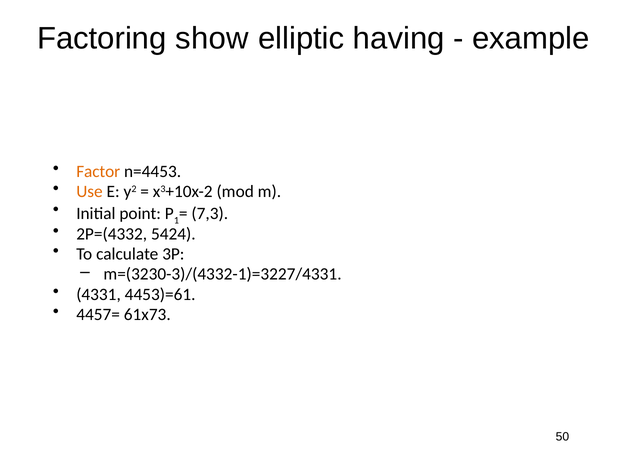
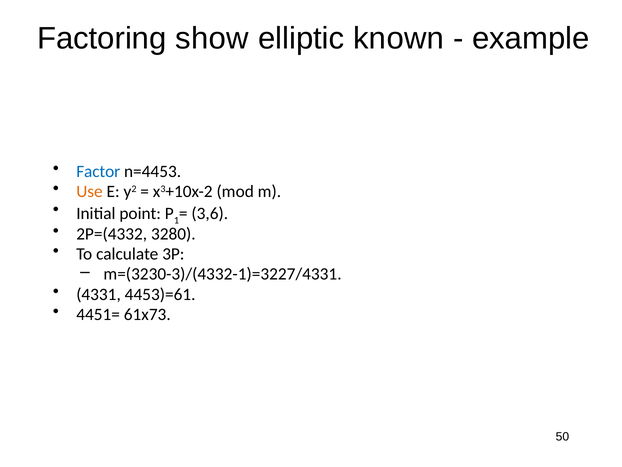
having: having -> known (399, 38)
Factor colour: orange -> blue (98, 171)
7,3: 7,3 -> 3,6 (210, 213)
5424: 5424 -> 3280 (173, 234)
4457=: 4457= -> 4451= (98, 314)
